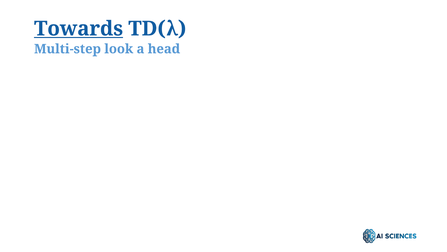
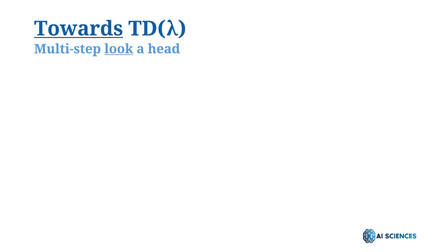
look underline: none -> present (119, 49)
